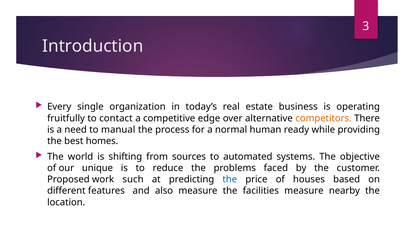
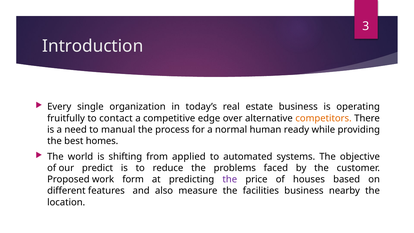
sources: sources -> applied (189, 157)
unique: unique -> predict (97, 168)
such: such -> form (133, 179)
the colour: blue -> purple (230, 179)
facilities measure: measure -> business (304, 191)
